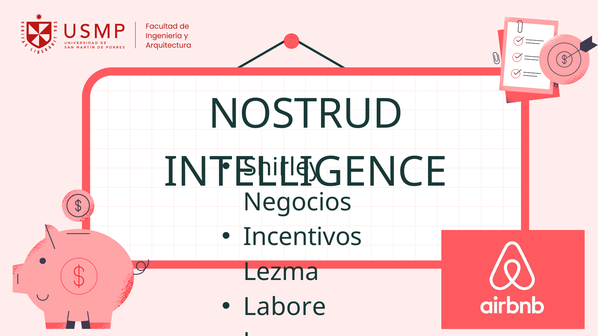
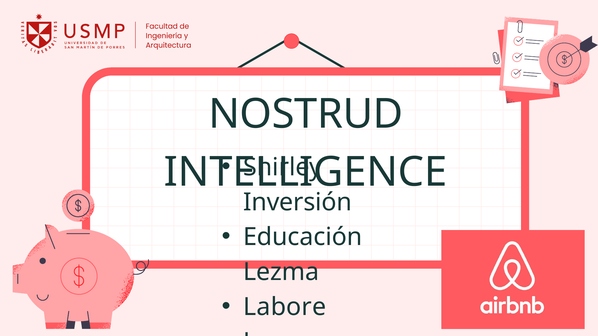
Negocios: Negocios -> Inversión (297, 202)
Incentivos: Incentivos -> Educación (303, 237)
